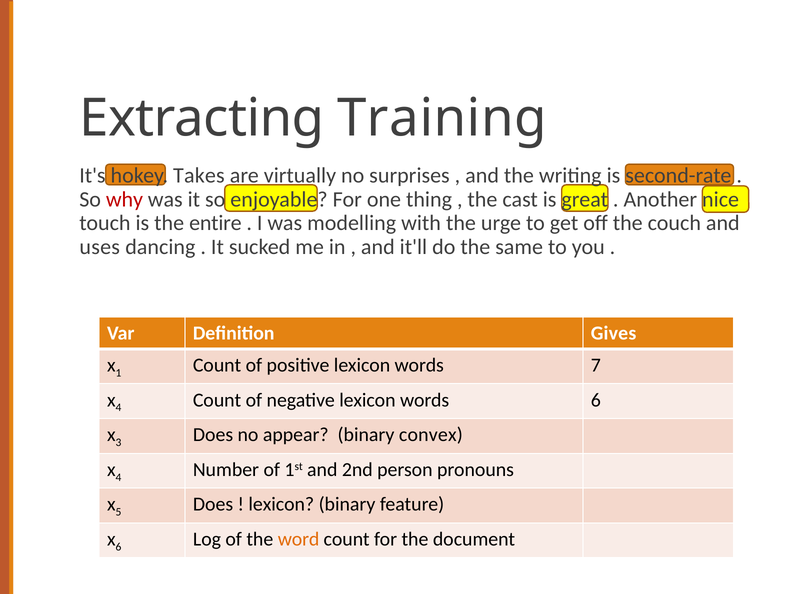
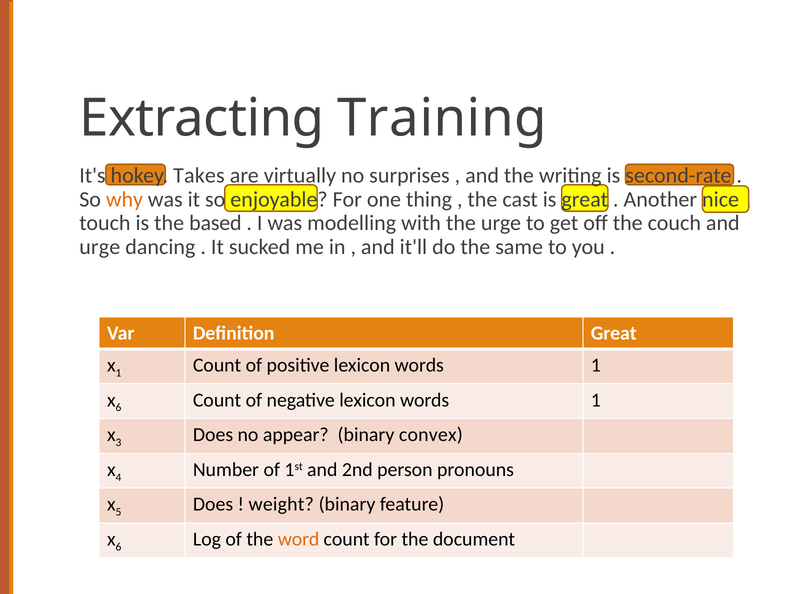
why colour: red -> orange (124, 200)
entire: entire -> based (215, 223)
uses: uses -> urge (100, 247)
Definition Gives: Gives -> Great (614, 334)
positive lexicon words 7: 7 -> 1 (596, 366)
4: 4 -> 6 (118, 408)
negative lexicon words 6: 6 -> 1 (596, 401)
lexicon: lexicon -> weight (281, 505)
